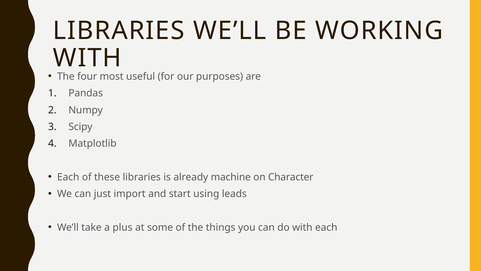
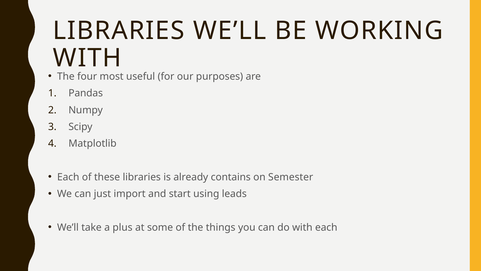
machine: machine -> contains (231, 177)
Character: Character -> Semester (291, 177)
